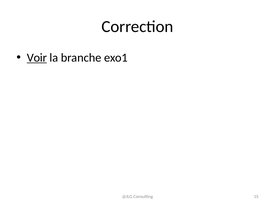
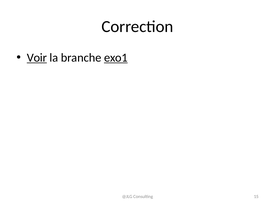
exo1 underline: none -> present (116, 58)
